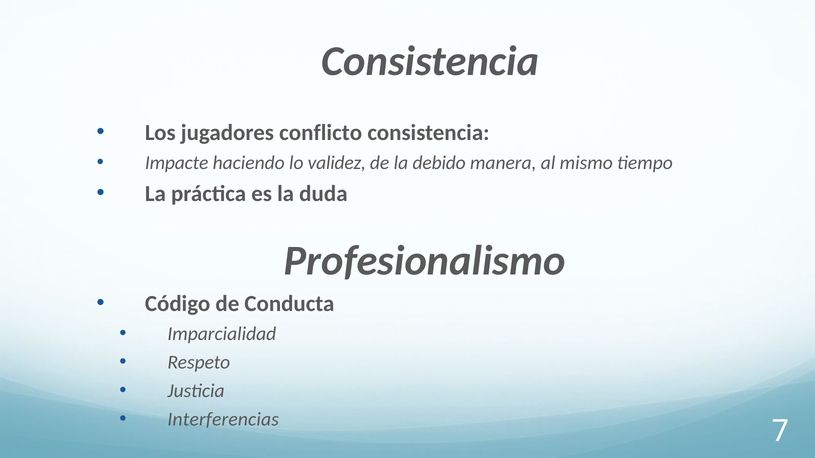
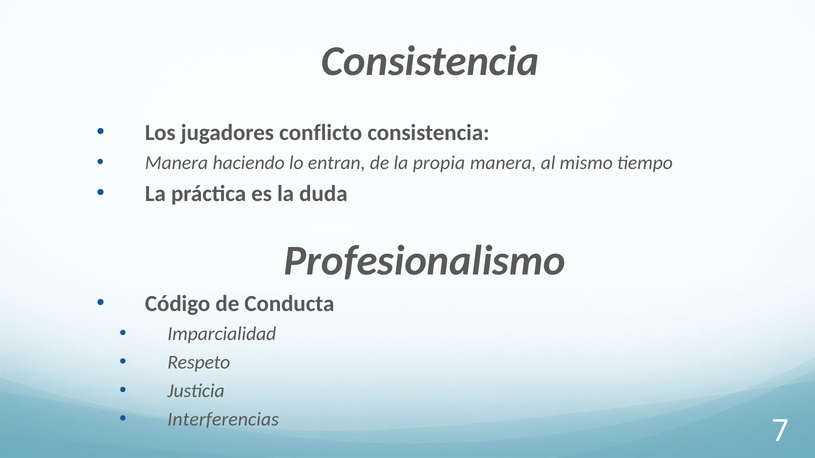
Impacte: Impacte -> Manera (177, 163)
validez: validez -> entran (337, 163)
debido: debido -> propia (439, 163)
